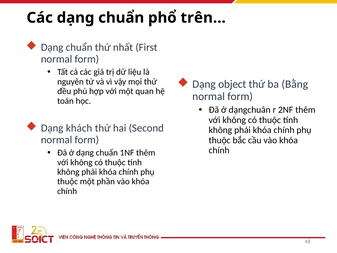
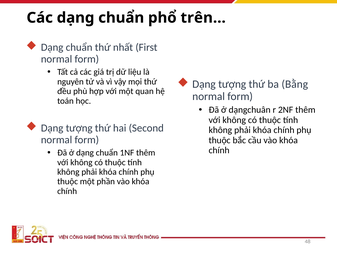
object: object -> tượng (232, 84)
khách: khách -> tượng (79, 128)
